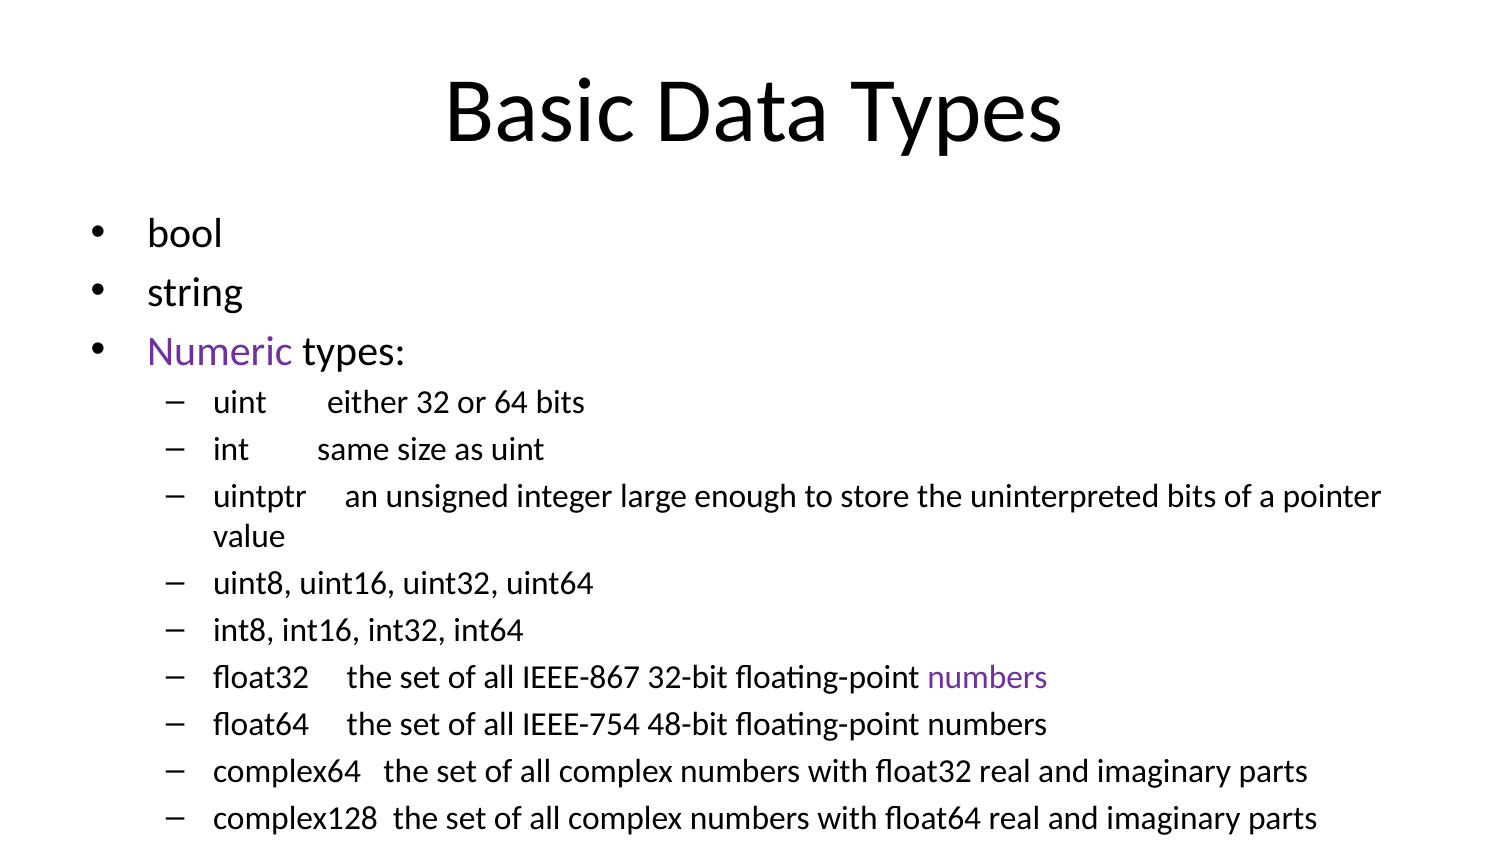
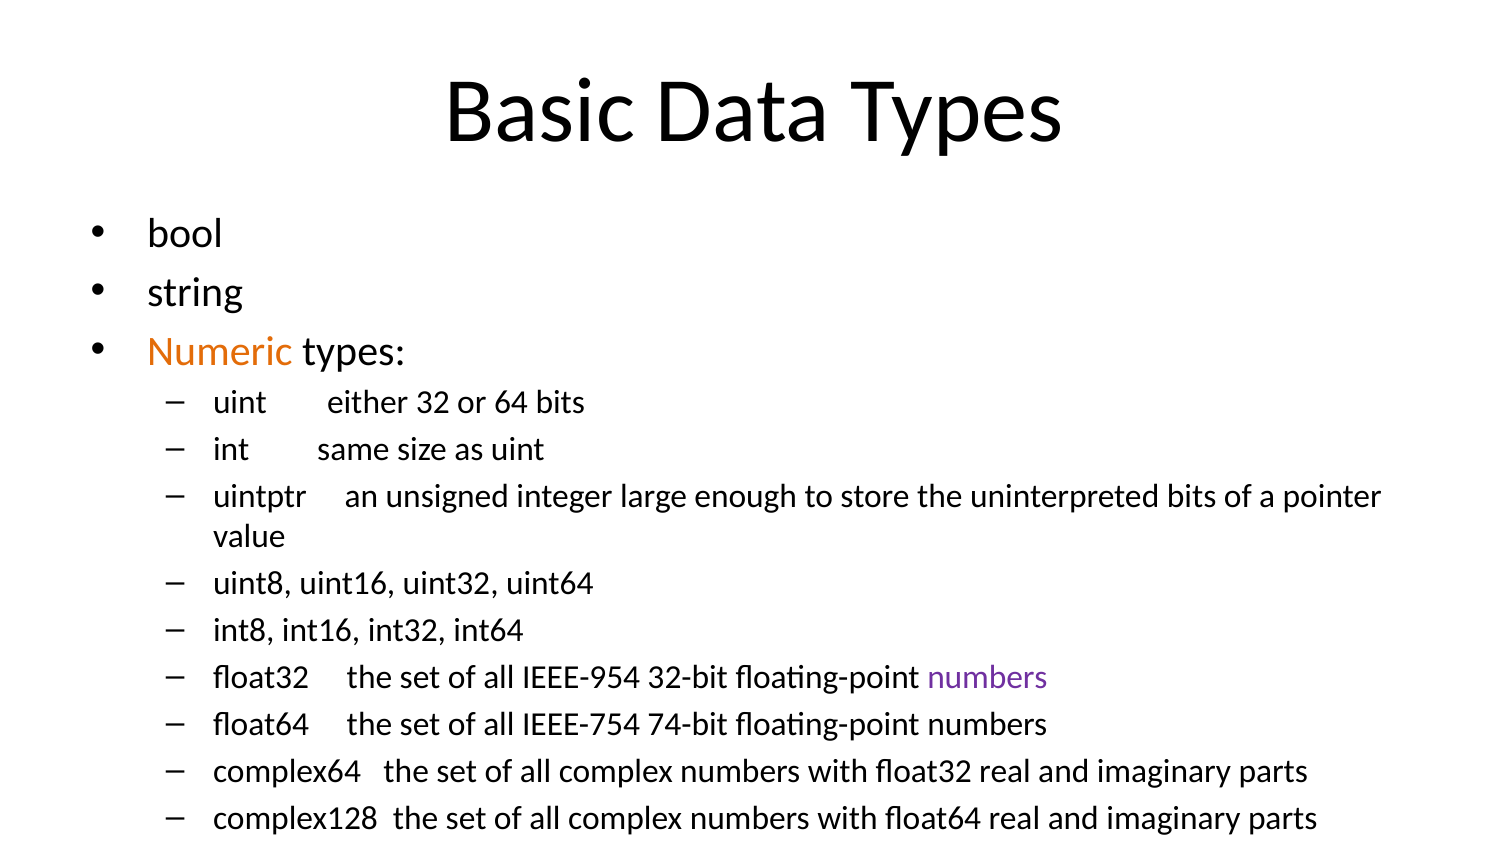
Numeric colour: purple -> orange (220, 351)
IEEE-867: IEEE-867 -> IEEE-954 (581, 677)
48-bit: 48-bit -> 74-bit (688, 724)
